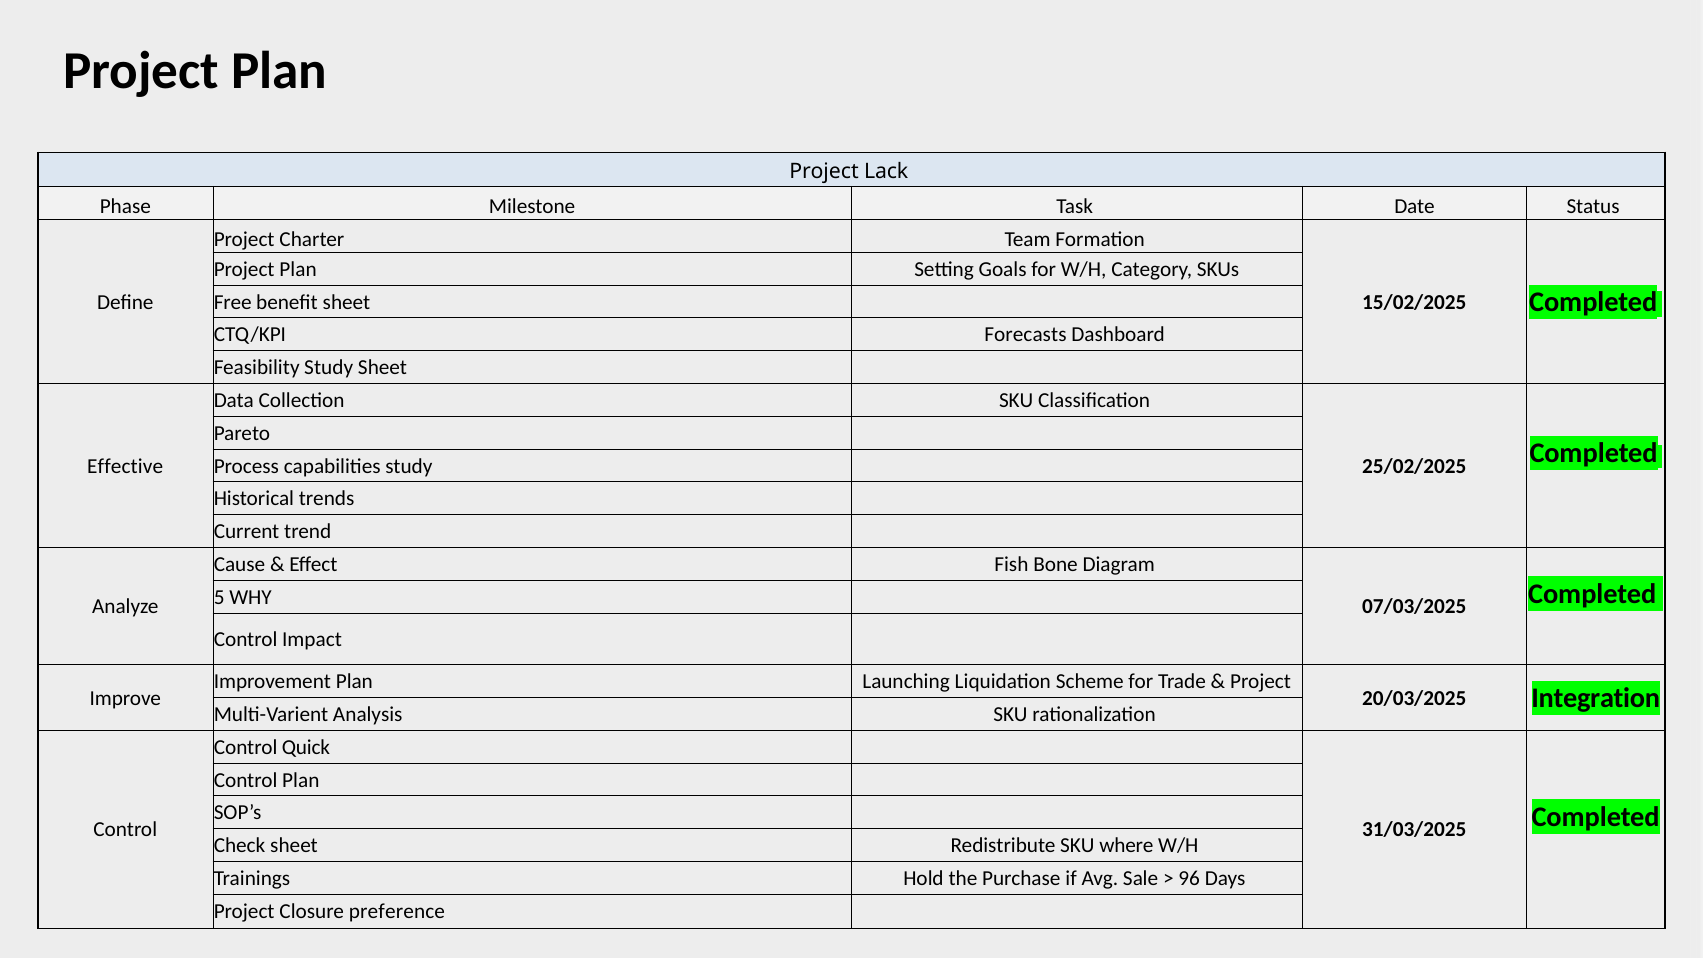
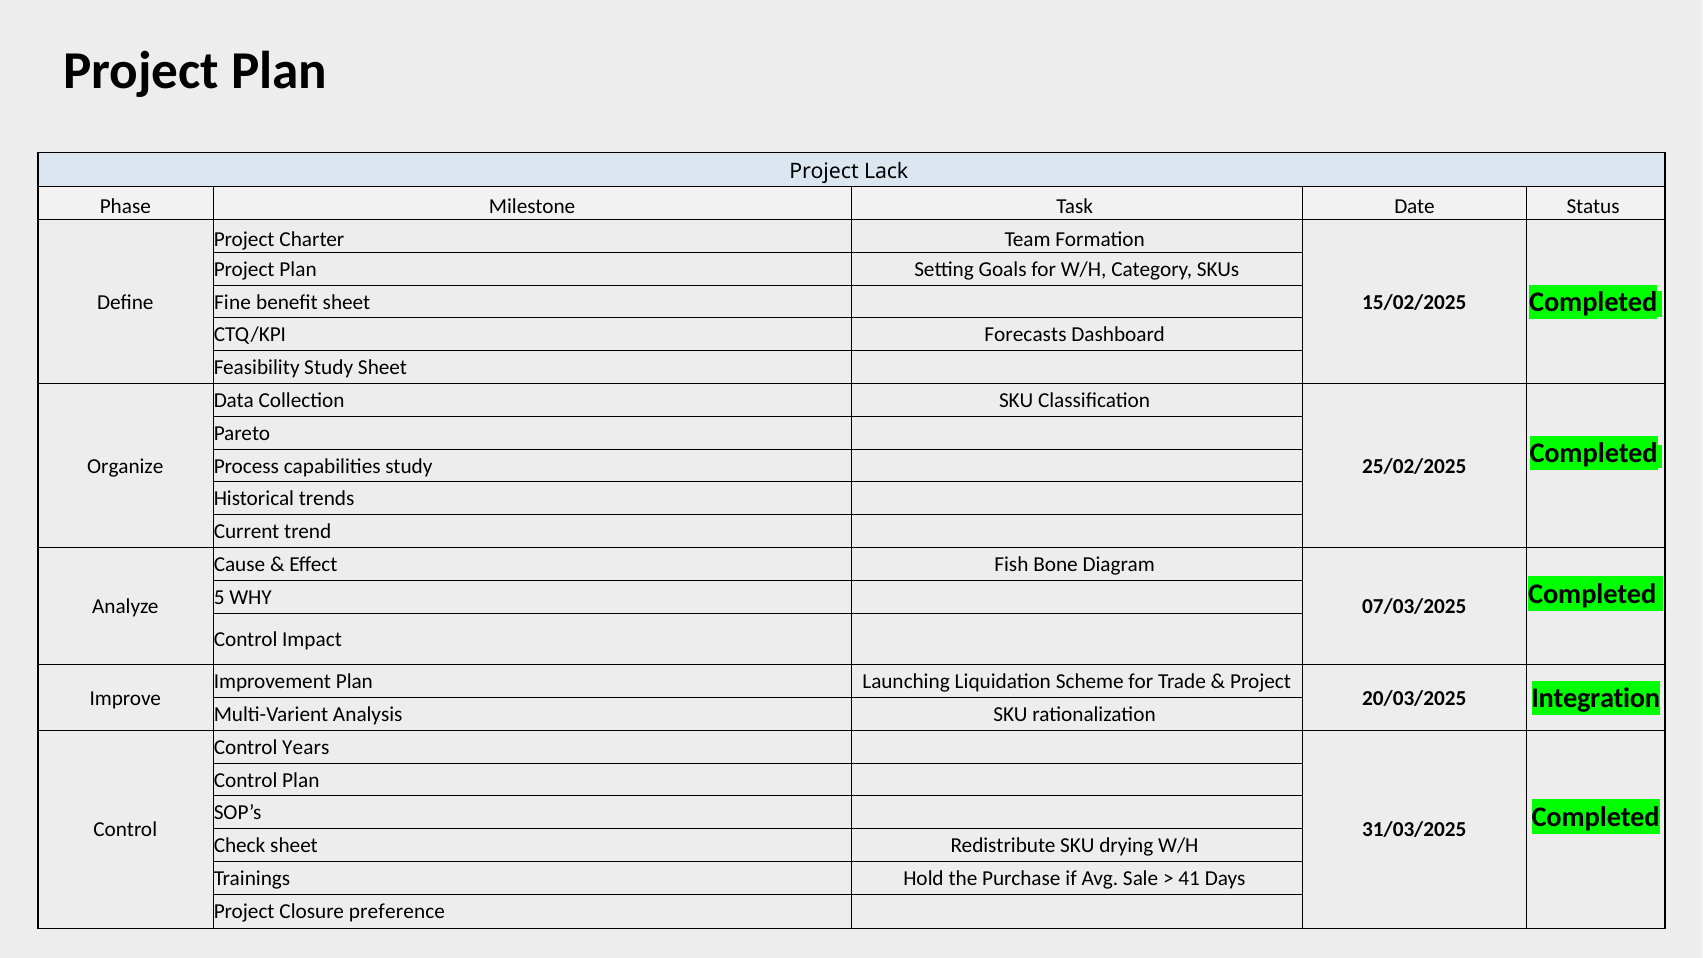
Free: Free -> Fine (233, 302)
Effective: Effective -> Organize (125, 466)
Quick: Quick -> Years (306, 747)
where: where -> drying (1126, 846)
96: 96 -> 41 (1189, 878)
